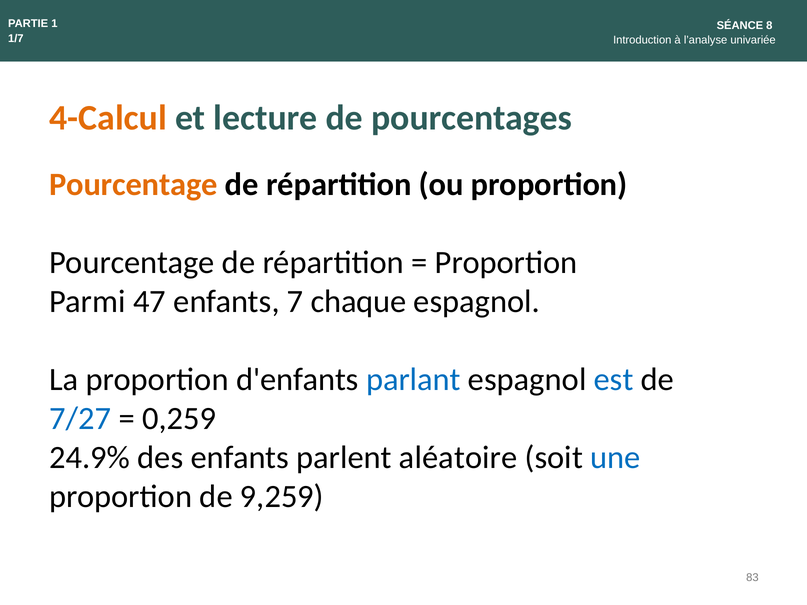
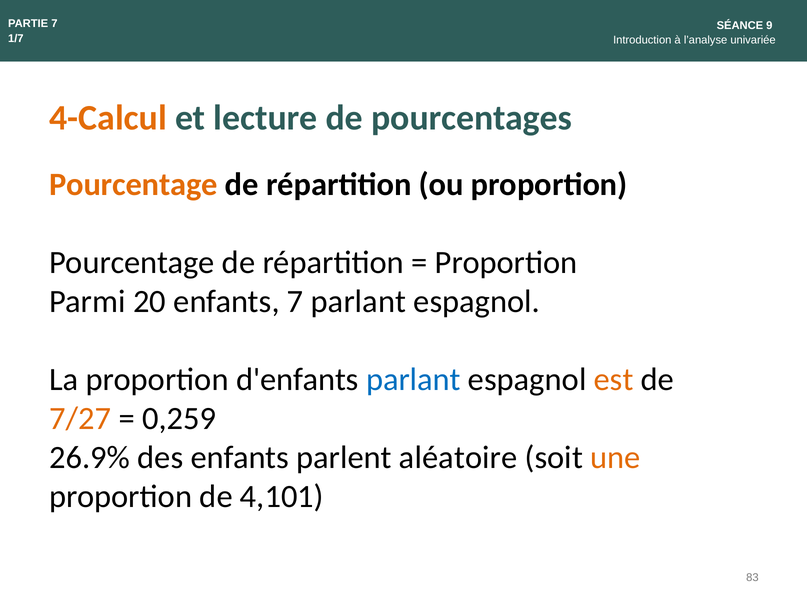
PARTIE 1: 1 -> 7 (54, 24)
8: 8 -> 9 (769, 25)
47: 47 -> 20 (149, 302)
7 chaque: chaque -> parlant (358, 302)
est colour: blue -> orange (614, 380)
7/27 colour: blue -> orange (80, 419)
24.9%: 24.9% -> 26.9% (90, 458)
une colour: blue -> orange (615, 458)
9,259: 9,259 -> 4,101 (282, 497)
